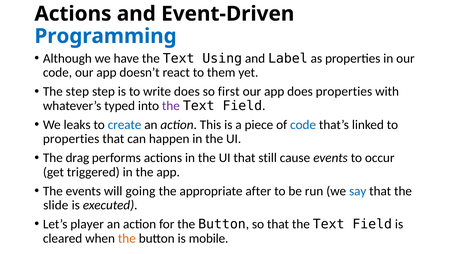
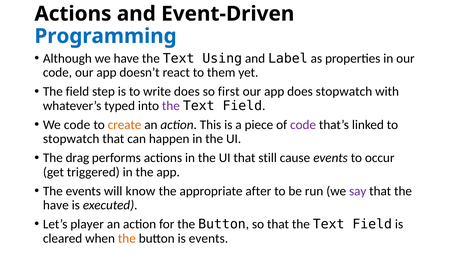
The step: step -> field (77, 92)
does properties: properties -> stopwatch (344, 92)
We leaks: leaks -> code (77, 125)
create colour: blue -> orange (125, 125)
code colour: blue -> purple (303, 125)
properties: properties -> stopwatch (71, 139)
going: going -> know (140, 191)
say colour: blue -> purple (358, 191)
slide: slide -> have (56, 205)
is mobile: mobile -> events (208, 239)
